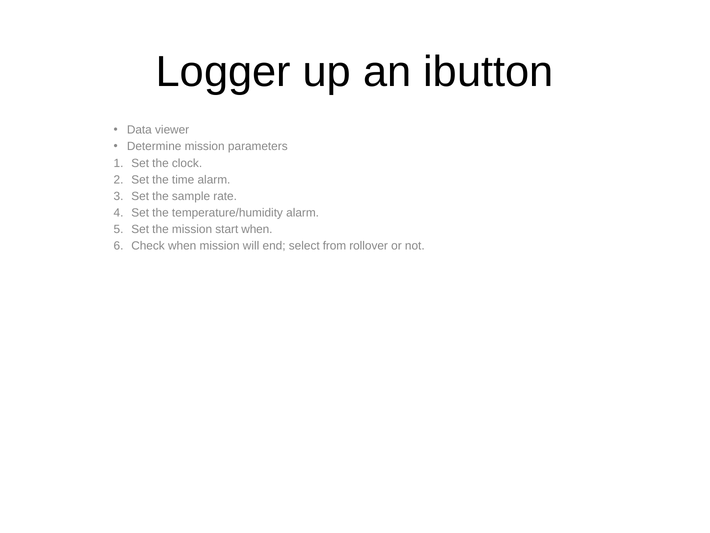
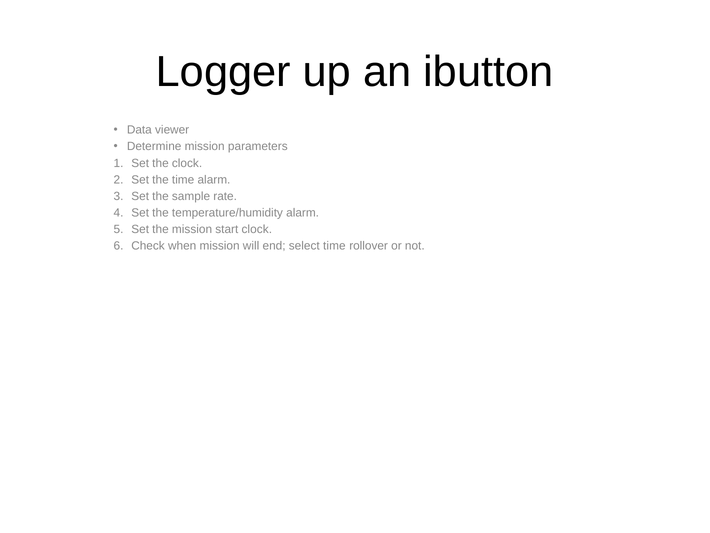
start when: when -> clock (257, 229)
select from: from -> time (334, 246)
